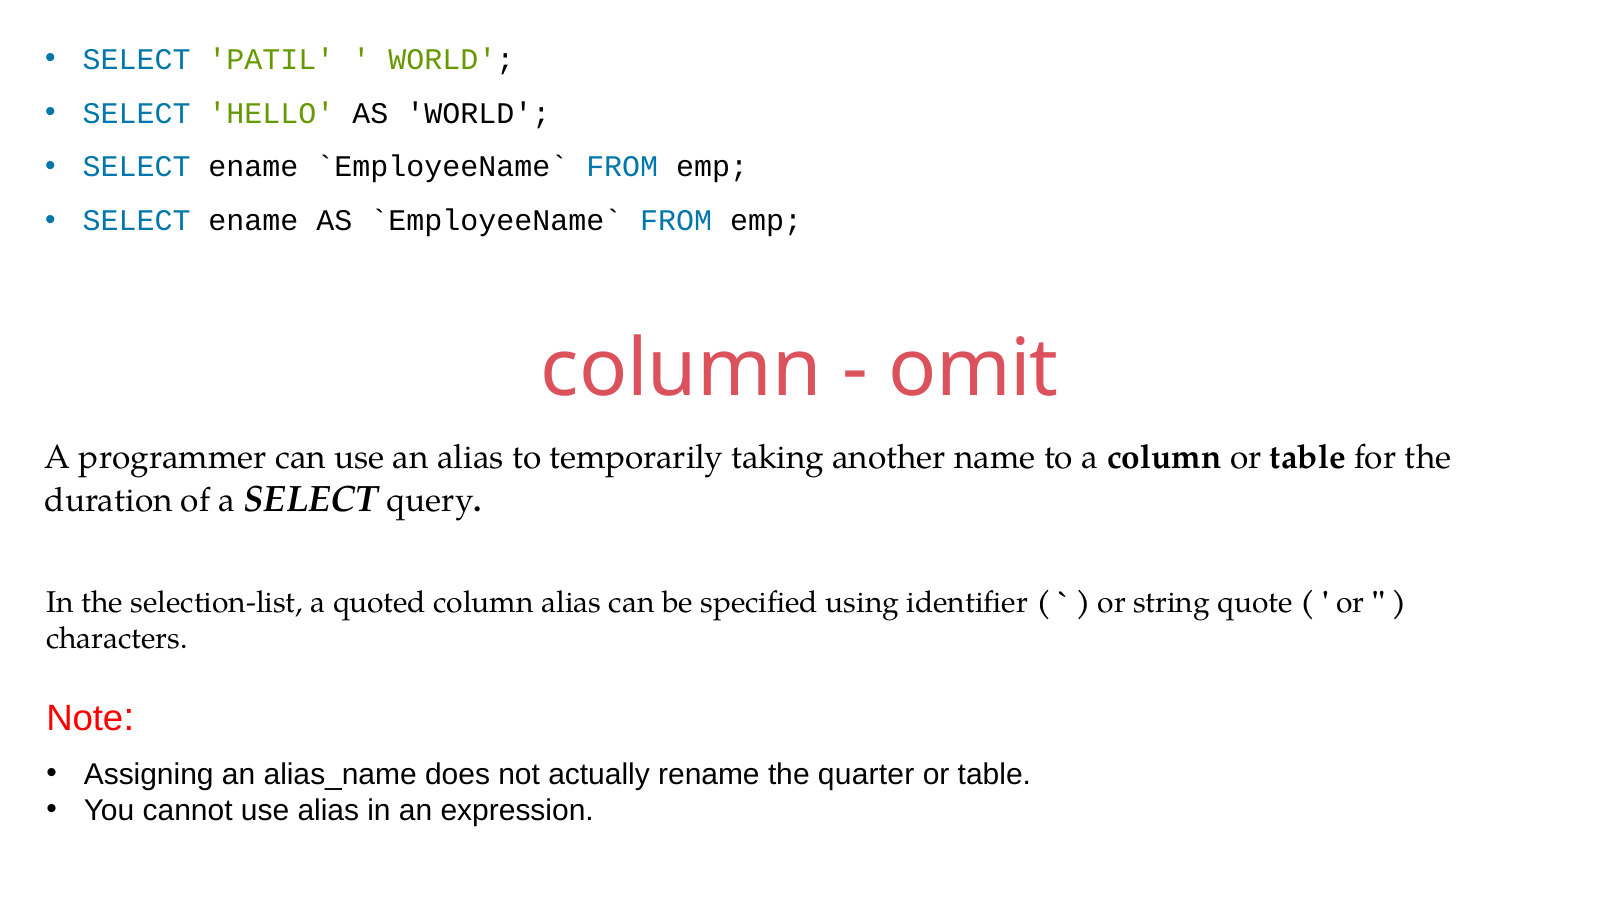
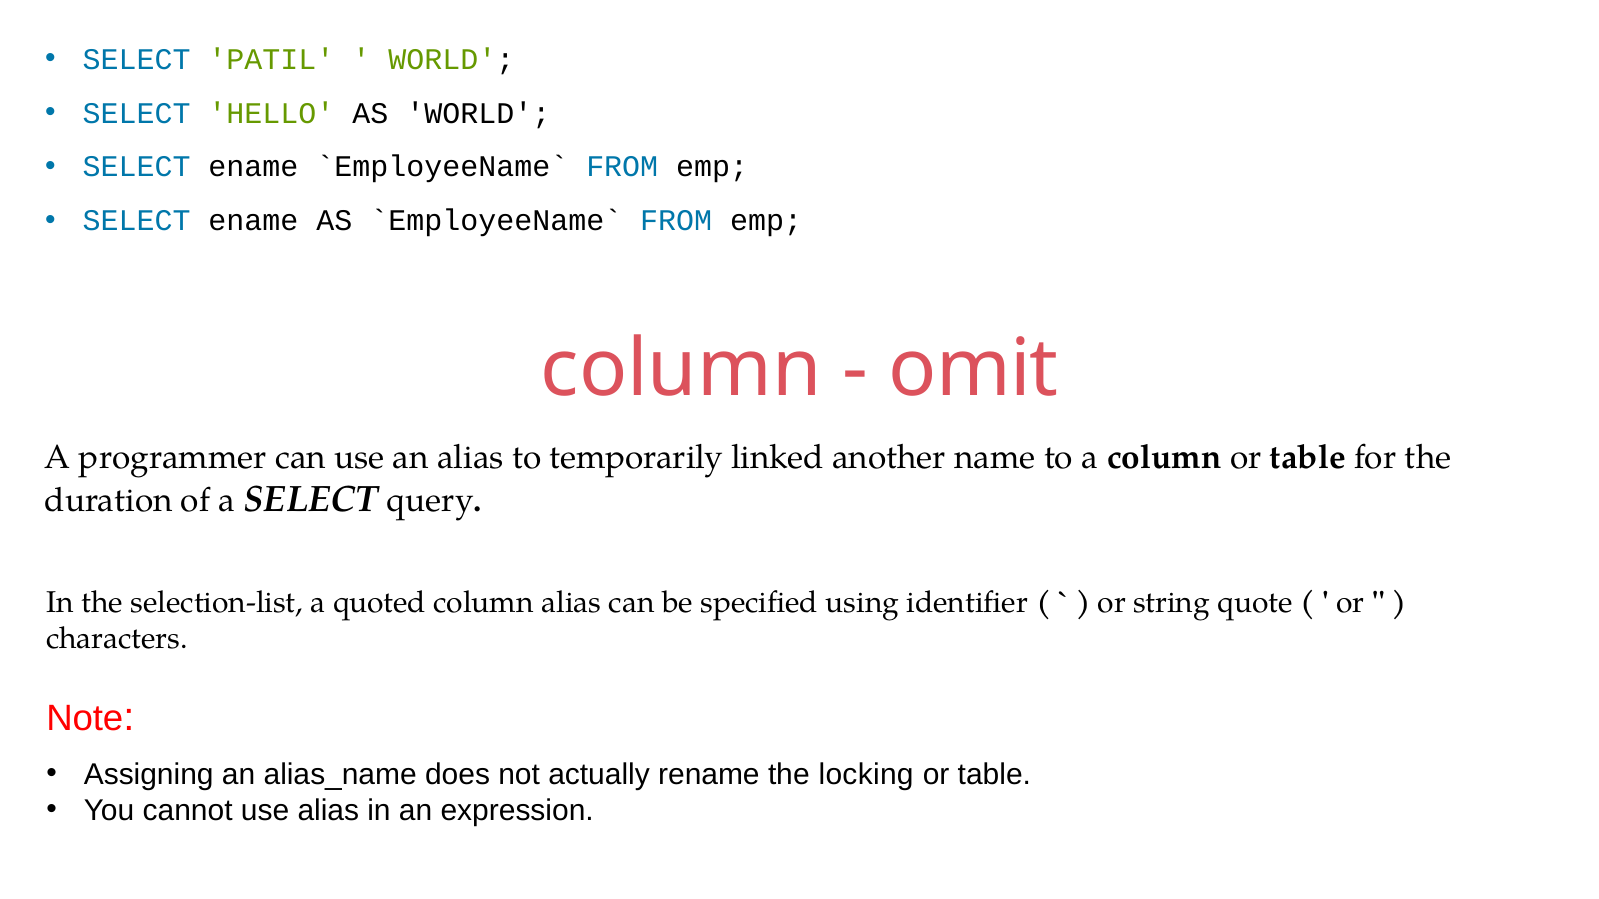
taking: taking -> linked (778, 458)
quarter: quarter -> locking (866, 775)
